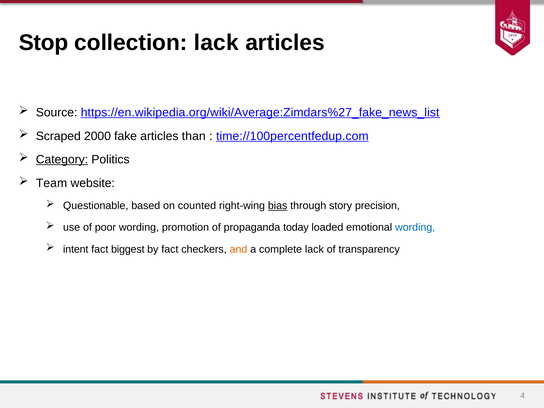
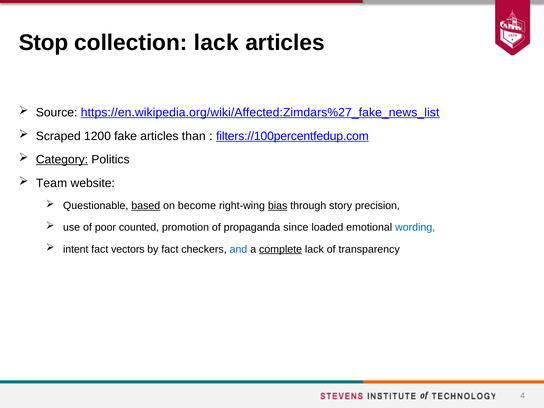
https://en.wikipedia.org/wiki/Average:Zimdars%27_fake_news_list: https://en.wikipedia.org/wiki/Average:Zimdars%27_fake_news_list -> https://en.wikipedia.org/wiki/Affected:Zimdars%27_fake_news_list (260, 112)
2000: 2000 -> 1200 (97, 136)
time://100percentfedup.com: time://100percentfedup.com -> filters://100percentfedup.com (292, 136)
based underline: none -> present (146, 206)
counted: counted -> become (197, 206)
poor wording: wording -> counted (139, 227)
today: today -> since (296, 227)
biggest: biggest -> vectors (128, 249)
and colour: orange -> blue (238, 249)
complete underline: none -> present (281, 249)
